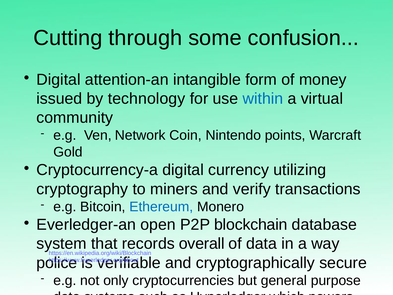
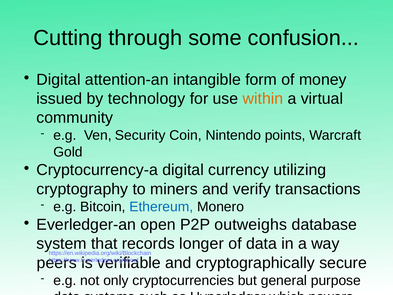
within colour: blue -> orange (263, 99)
Network: Network -> Security (140, 135)
blockchain: blockchain -> outweighs (251, 225)
overall: overall -> longer (202, 244)
police: police -> peers (57, 263)
